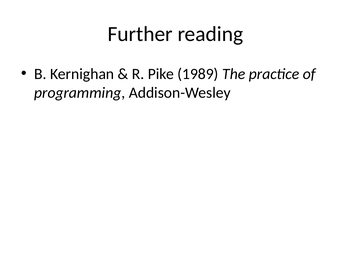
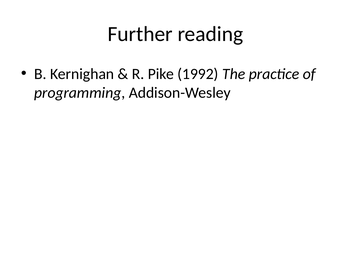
1989: 1989 -> 1992 (198, 74)
